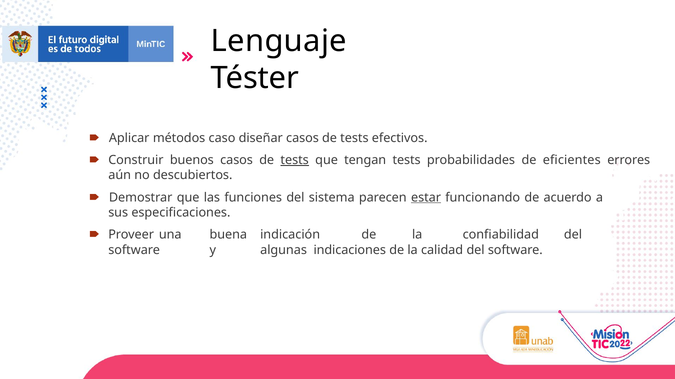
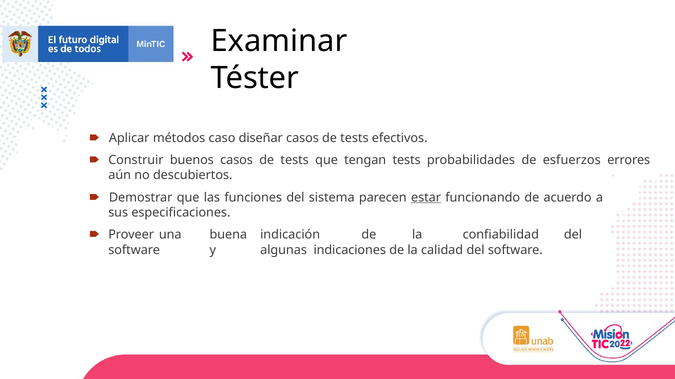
Lenguaje: Lenguaje -> Examinar (279, 41)
tests underline: present -> none (295, 160)
eficientes: eficientes -> esfuerzos (572, 160)
